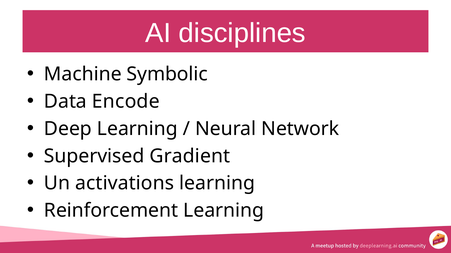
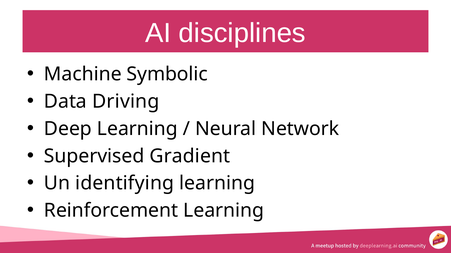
Encode: Encode -> Driving (126, 102)
activations: activations -> identifying (125, 184)
